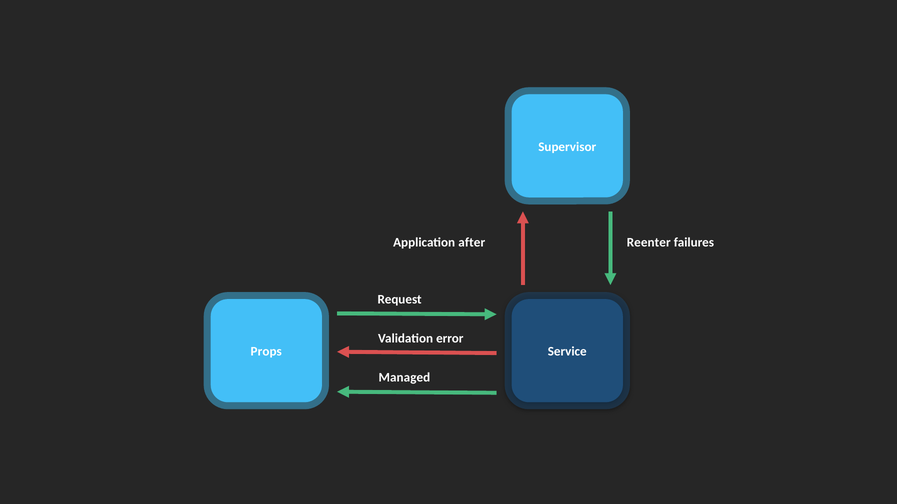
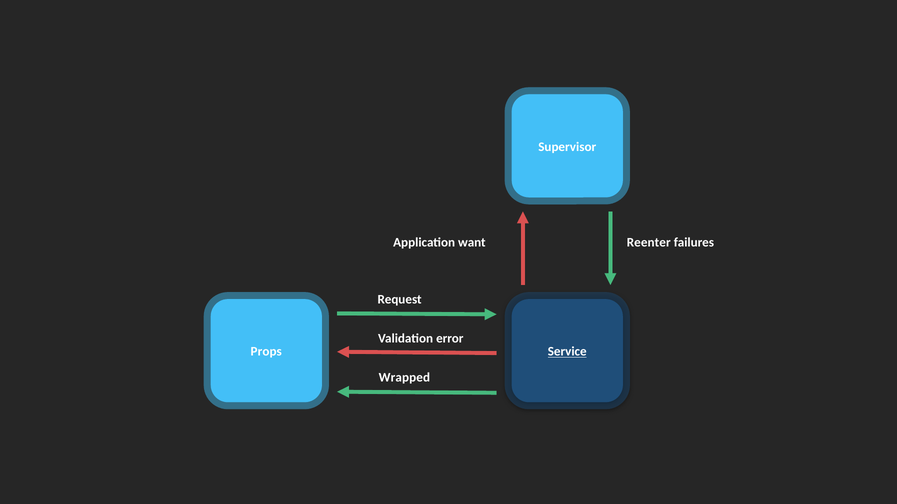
after: after -> want (472, 243)
Service underline: none -> present (567, 352)
Managed: Managed -> Wrapped (404, 378)
